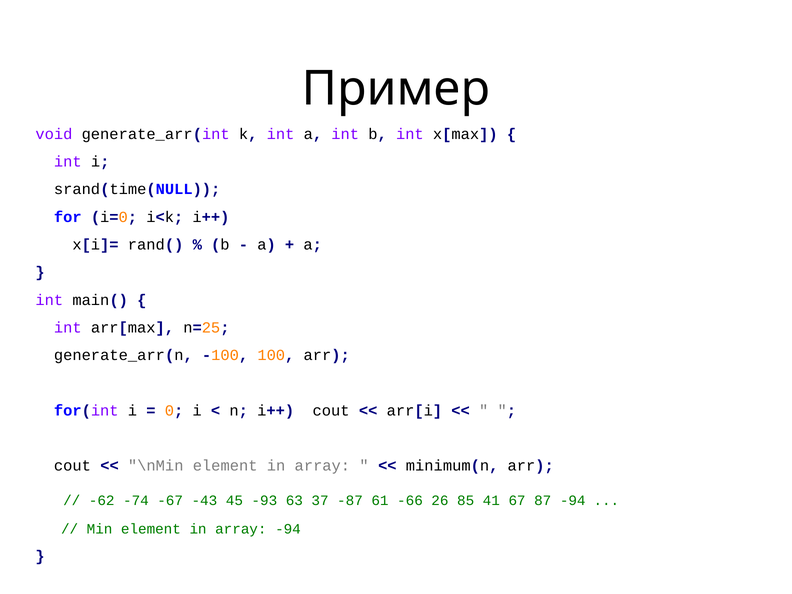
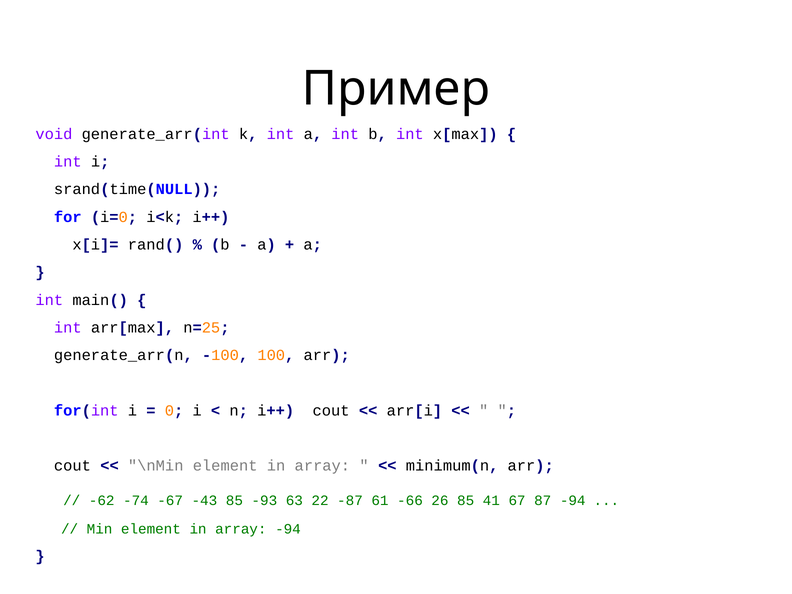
-43 45: 45 -> 85 (234, 501)
37: 37 -> 22 (320, 501)
